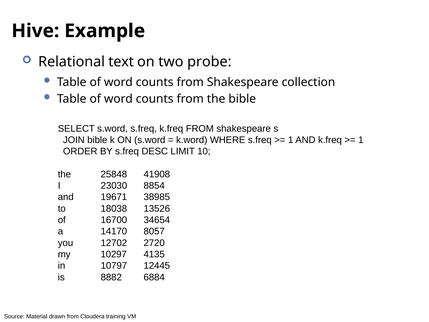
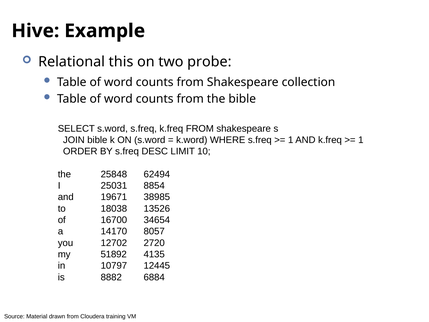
text: text -> this (121, 62)
41908: 41908 -> 62494 (157, 174)
23030: 23030 -> 25031 (114, 186)
10297: 10297 -> 51892 (114, 254)
